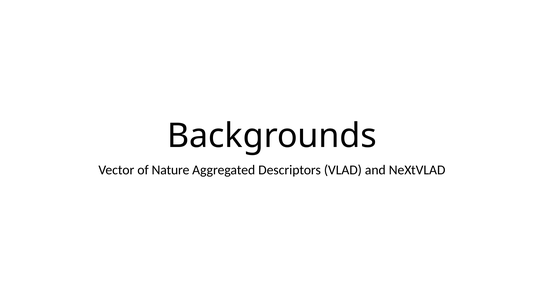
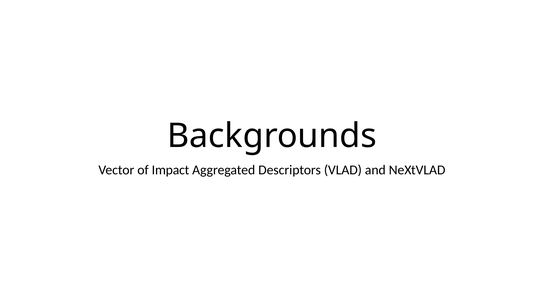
Nature: Nature -> Impact (171, 170)
